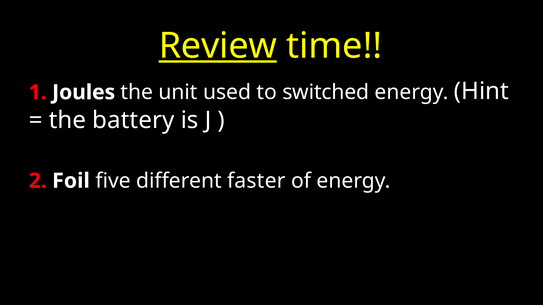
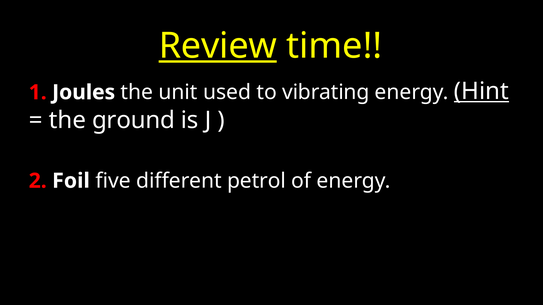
switched: switched -> vibrating (326, 92)
Hint underline: none -> present (481, 91)
battery: battery -> ground (133, 120)
faster: faster -> petrol (257, 181)
